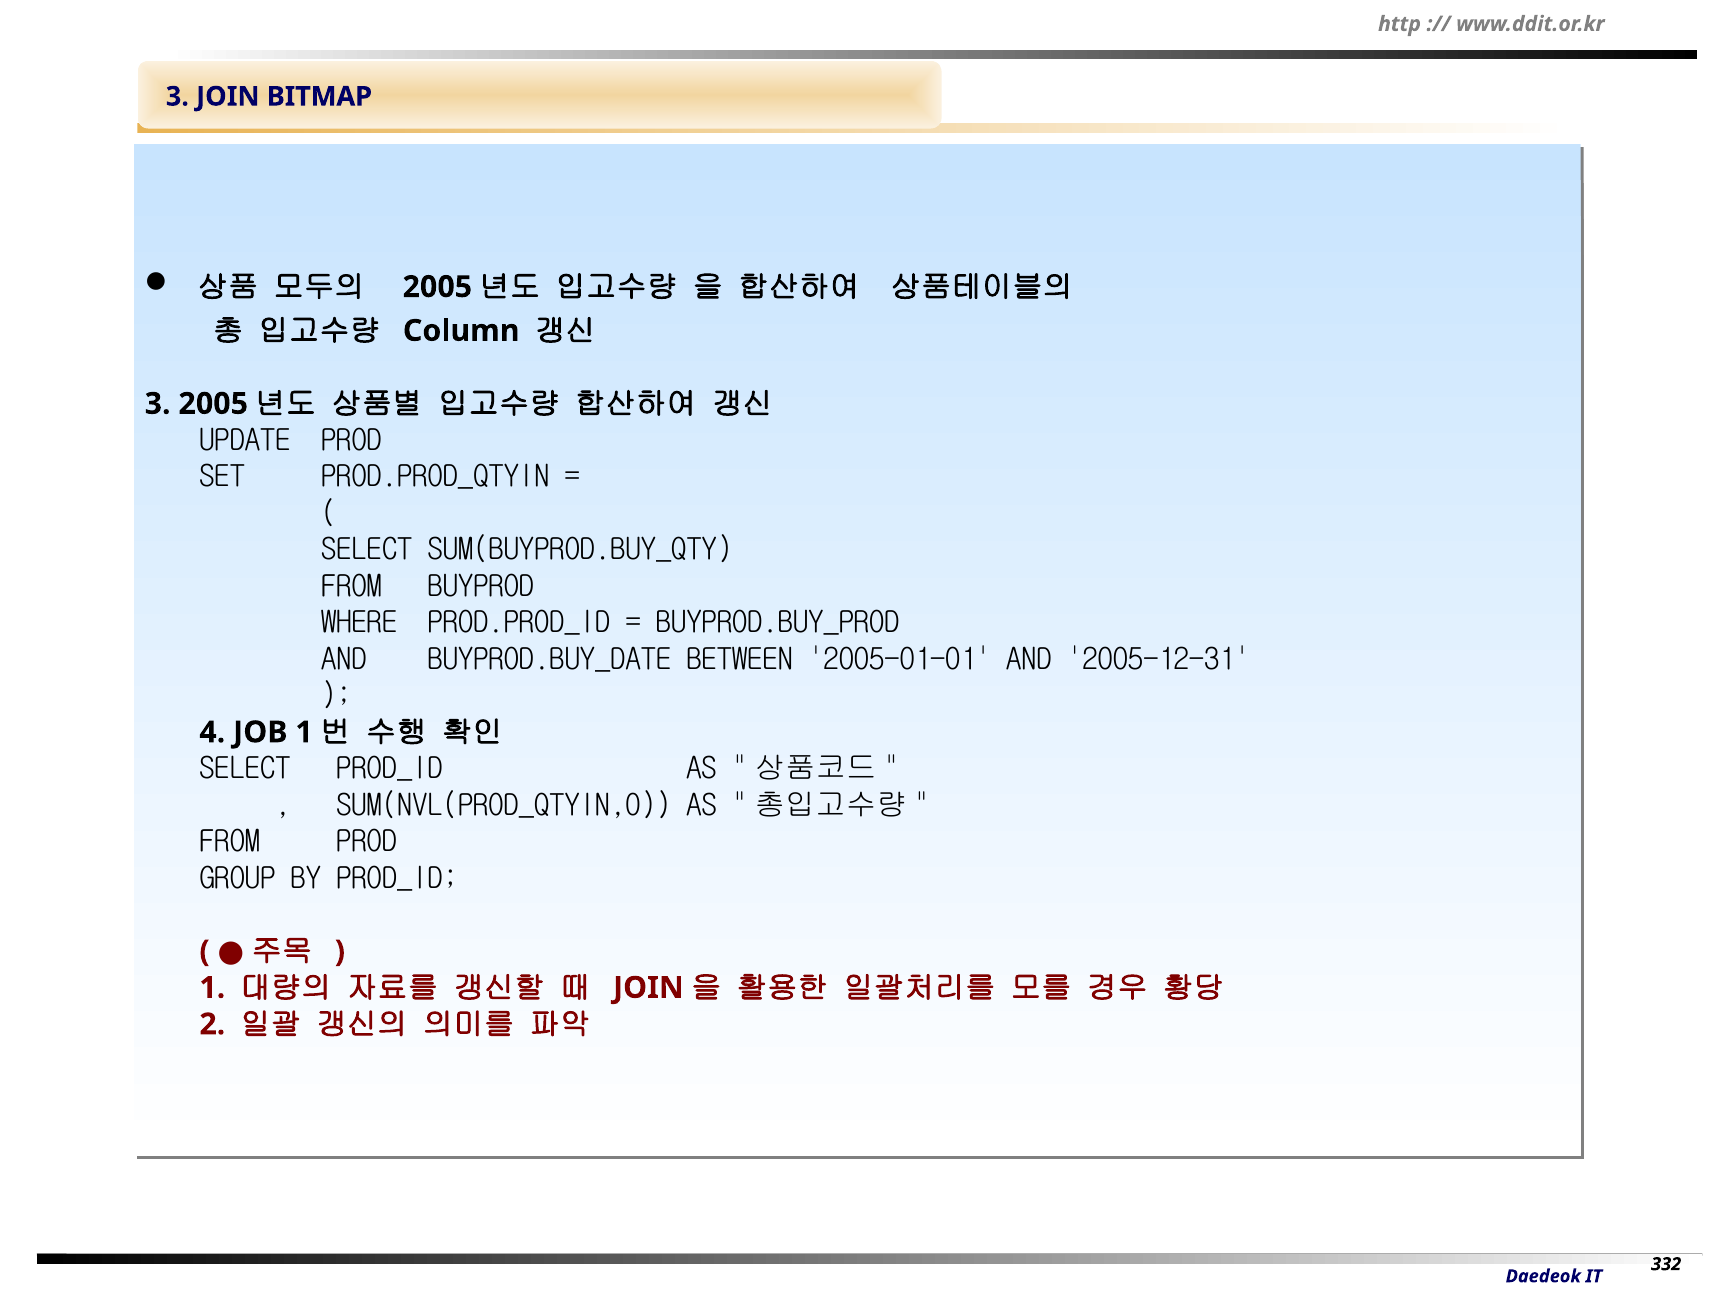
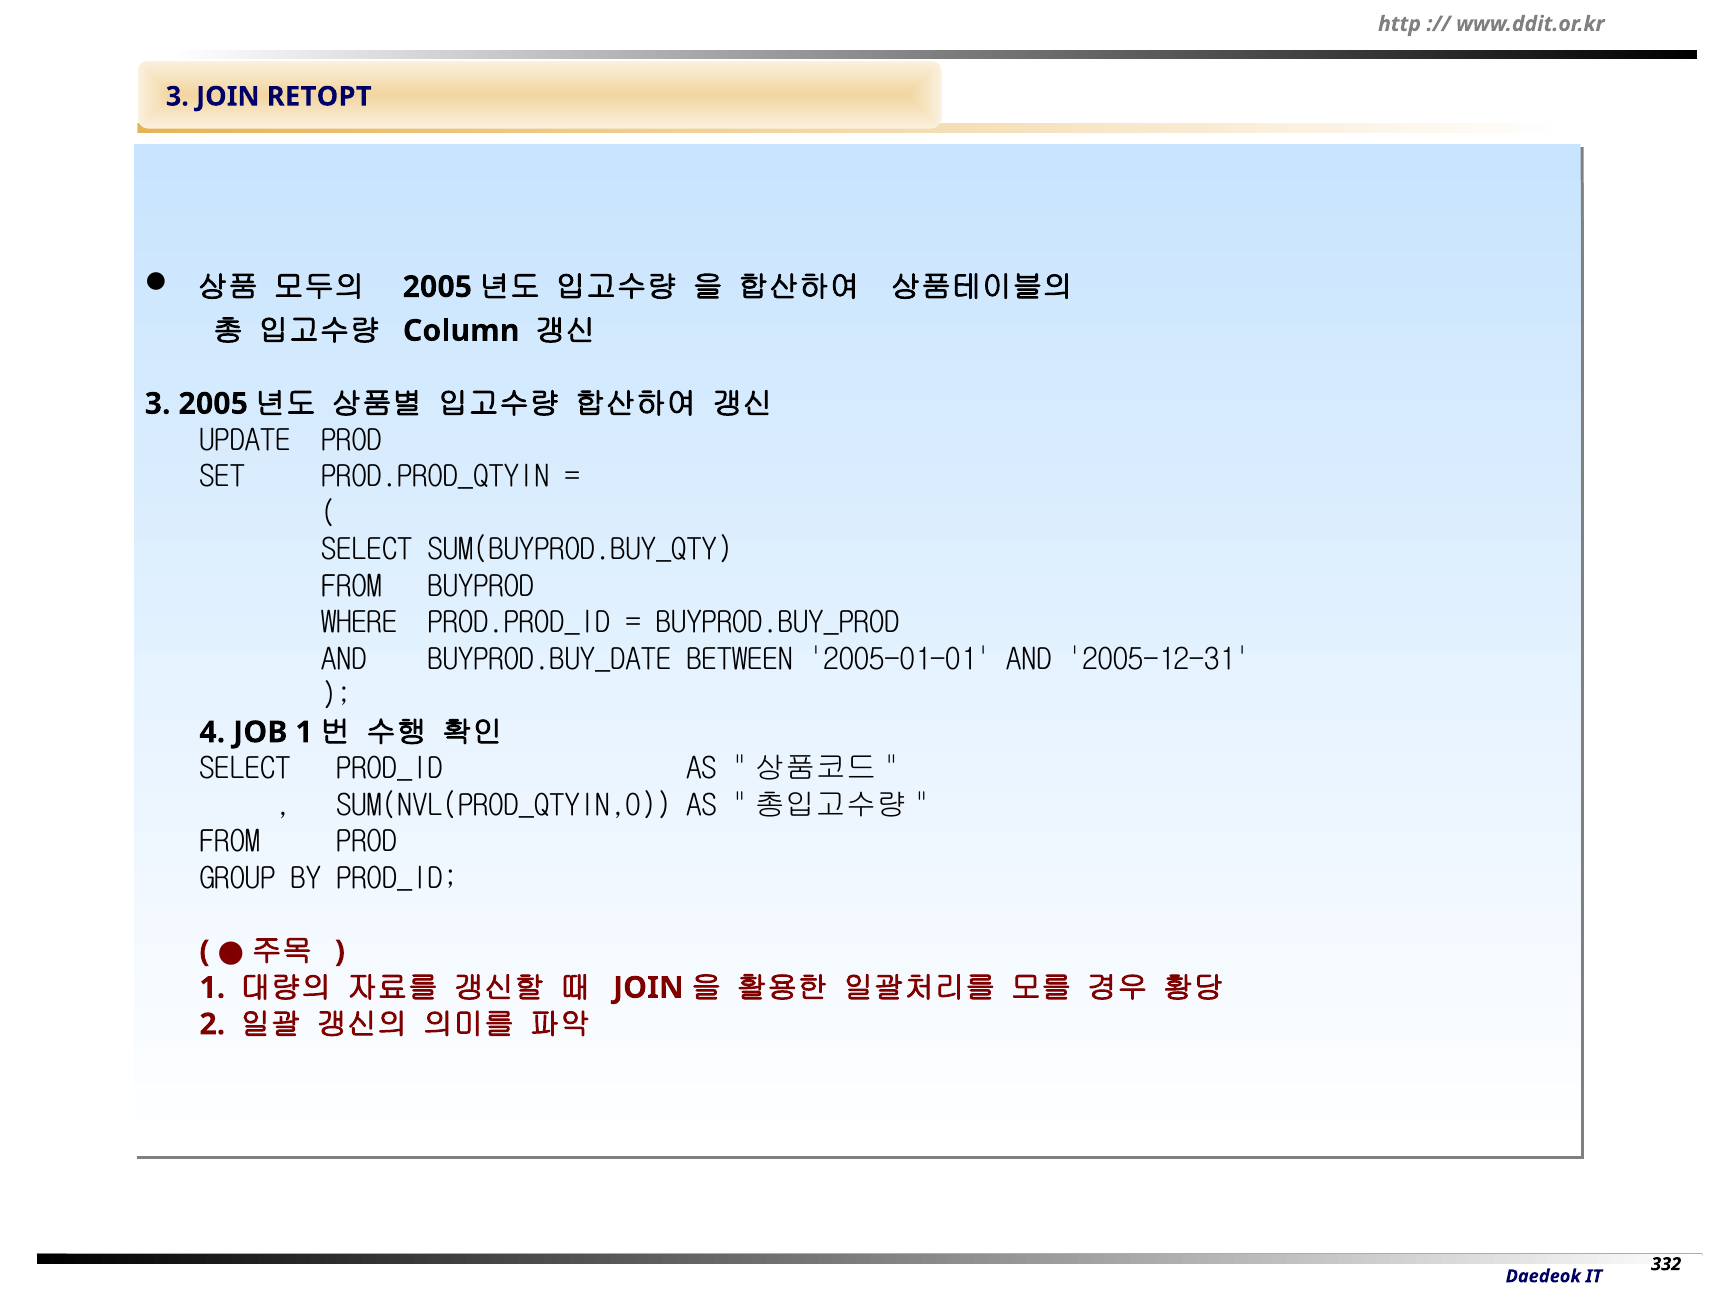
BITMAP: BITMAP -> RETOPT (319, 96)
